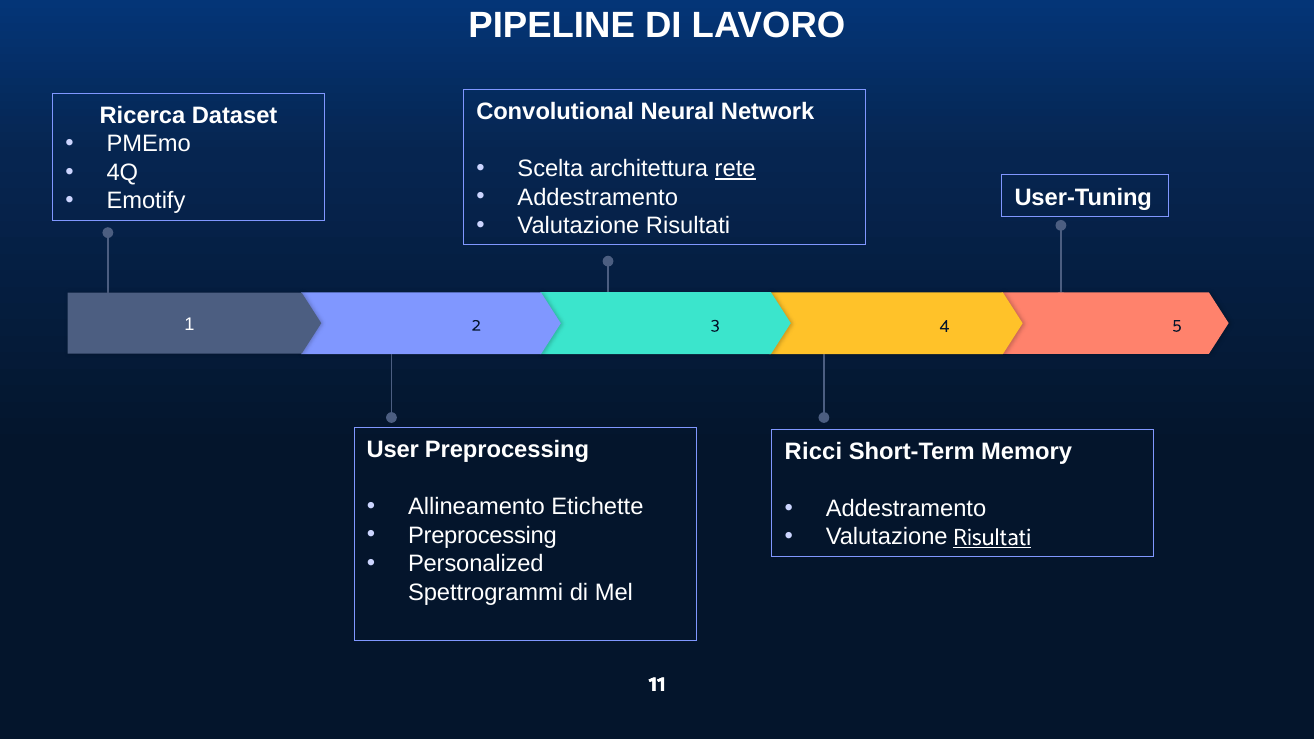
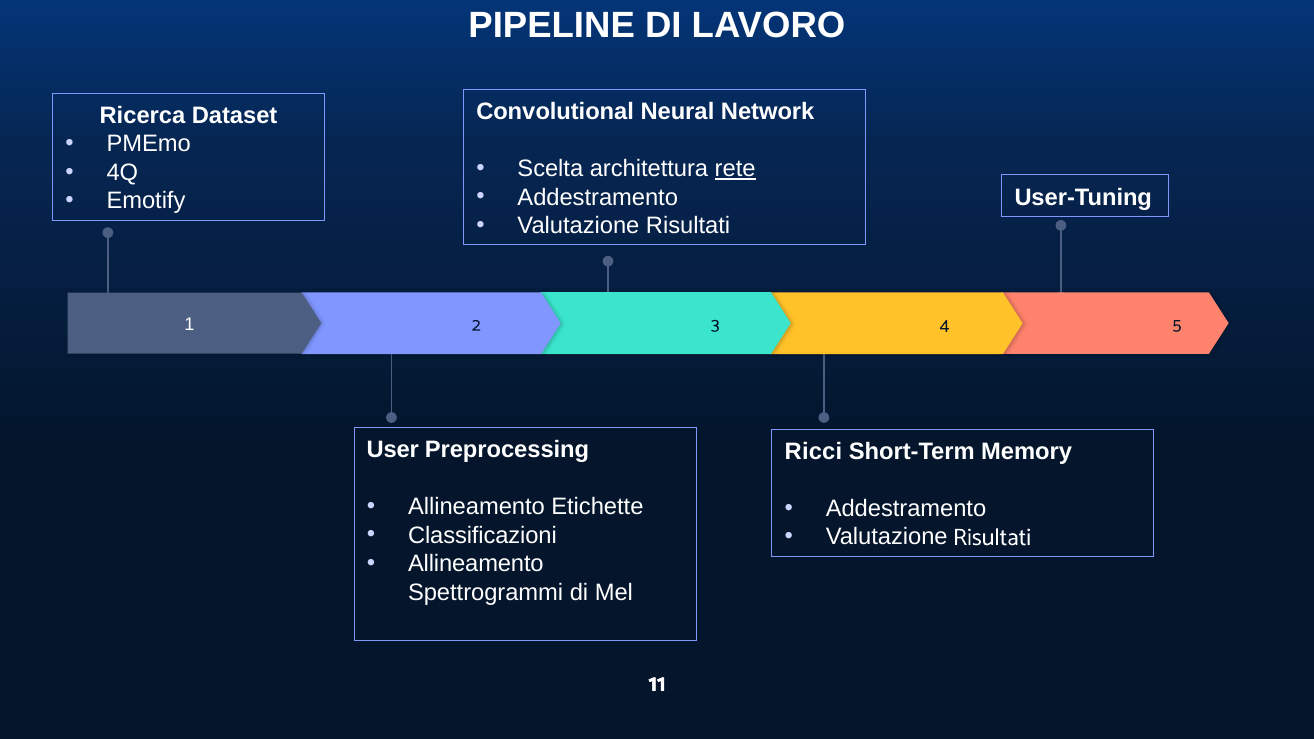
Preprocessing: Preprocessing -> Classificazioni (482, 536)
Risultati underline: present -> none (992, 537)
Personalized: Personalized -> Allineamento (476, 564)
